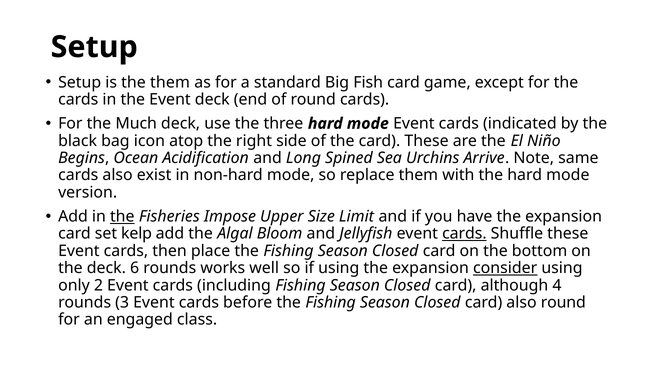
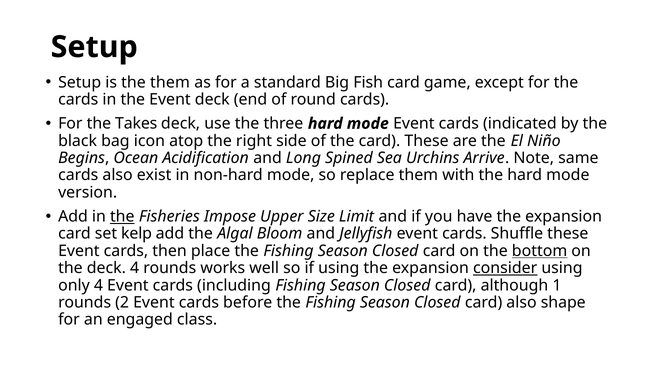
Much: Much -> Takes (136, 123)
cards underline: present -> none (464, 233)
bottom underline: none -> present (540, 251)
deck 6: 6 -> 4 (135, 268)
only 2: 2 -> 4 (98, 285)
4: 4 -> 1 (557, 285)
3: 3 -> 2 (122, 302)
also round: round -> shape (563, 302)
